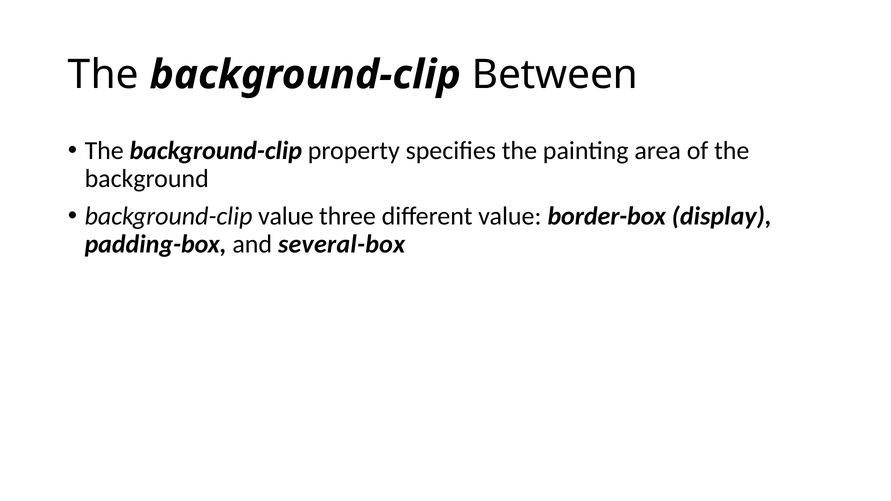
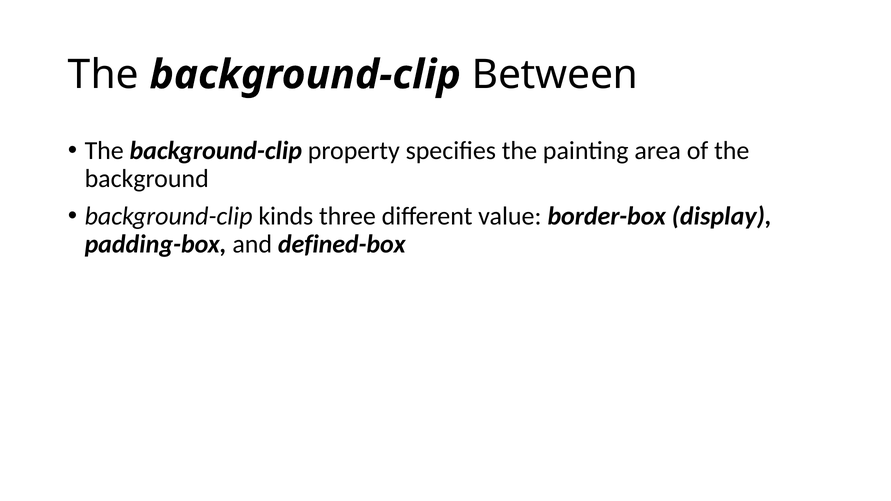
background-clip value: value -> kinds (286, 216)
several-box: several-box -> defined-box (342, 244)
